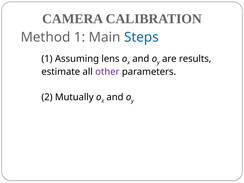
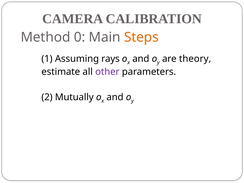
Method 1: 1 -> 0 (80, 37)
Steps colour: blue -> orange (141, 37)
lens: lens -> rays (110, 59)
results: results -> theory (195, 59)
